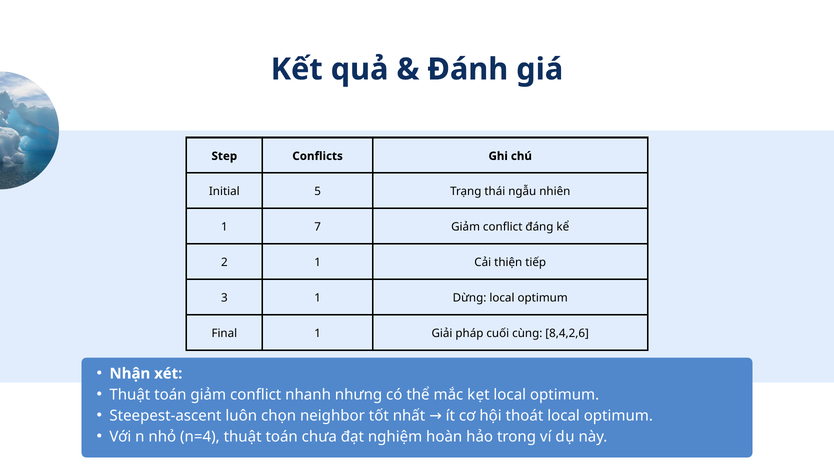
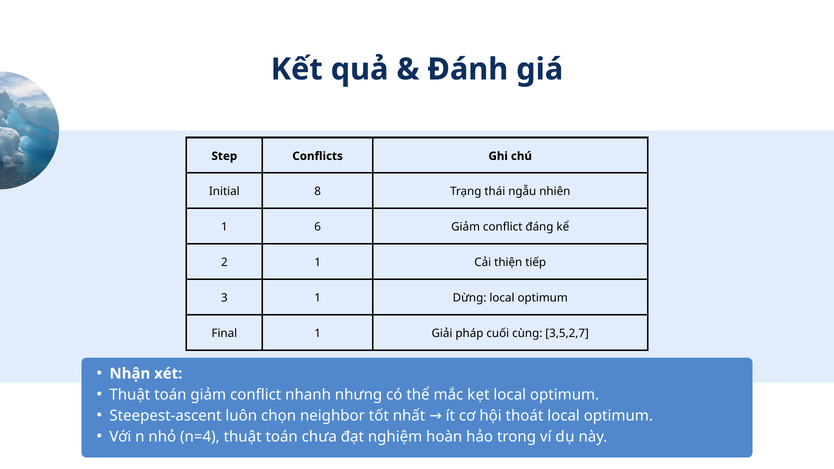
5: 5 -> 8 (318, 192)
7: 7 -> 6 (318, 227)
8,4,2,6: 8,4,2,6 -> 3,5,2,7 (567, 333)
